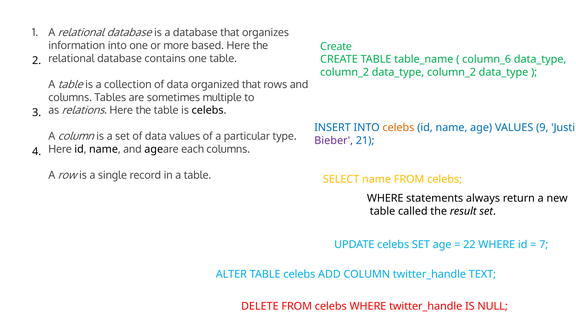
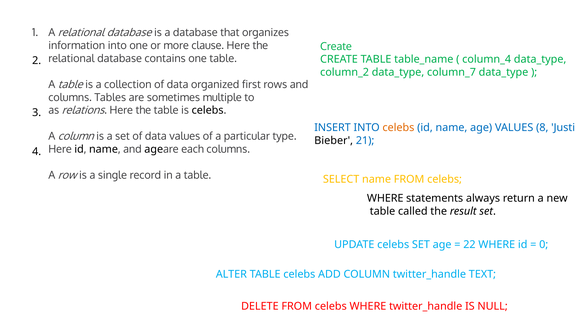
based: based -> clause (208, 46)
column_6: column_6 -> column_4 (487, 59)
column_2 data_type column_2: column_2 -> column_7 (451, 72)
organized that: that -> first (251, 84)
9: 9 -> 8 (542, 128)
Bieber colour: purple -> black (334, 141)
7: 7 -> 0 (544, 245)
